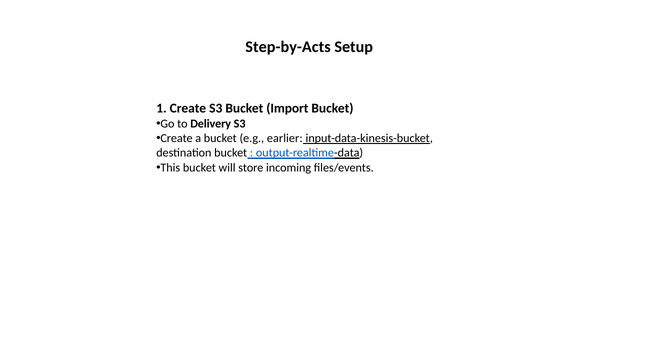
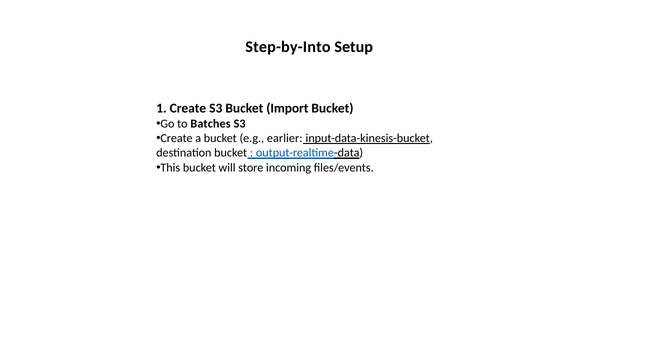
Step-by-Acts: Step-by-Acts -> Step-by-Into (288, 47)
Delivery: Delivery -> Batches (211, 124)
